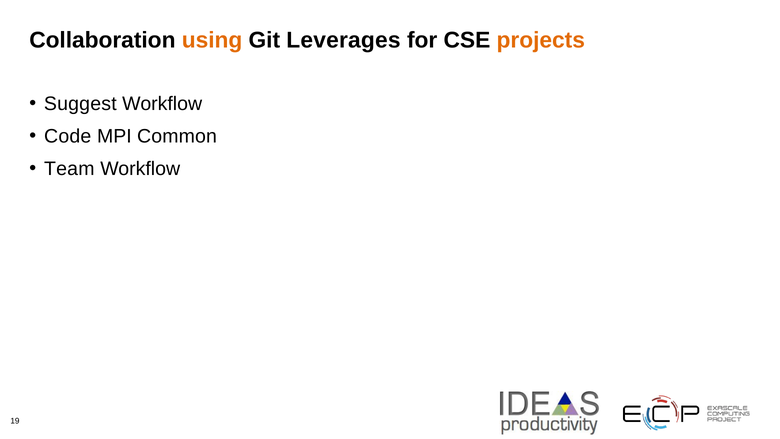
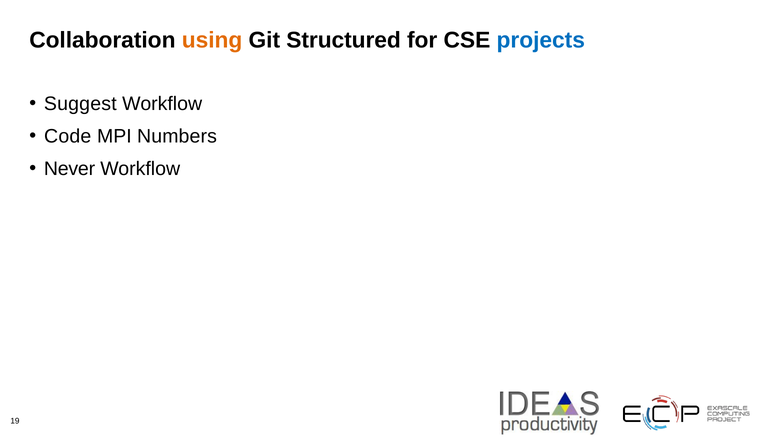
Leverages: Leverages -> Structured (344, 40)
projects colour: orange -> blue (541, 40)
Common: Common -> Numbers (177, 136)
Team: Team -> Never (70, 169)
